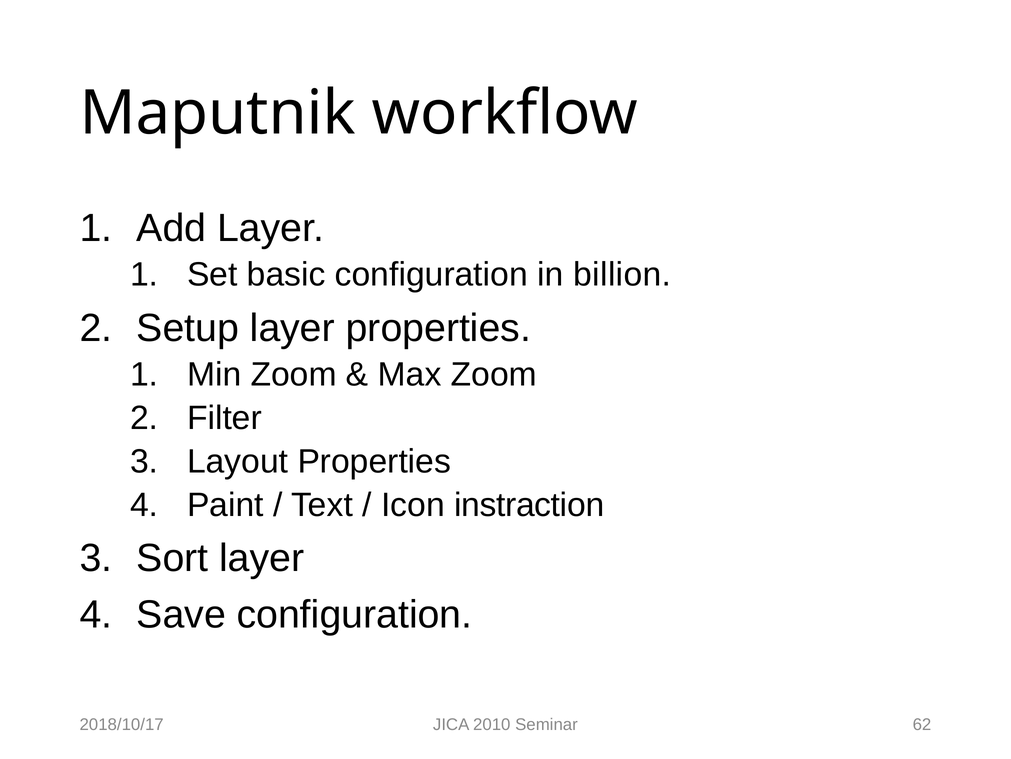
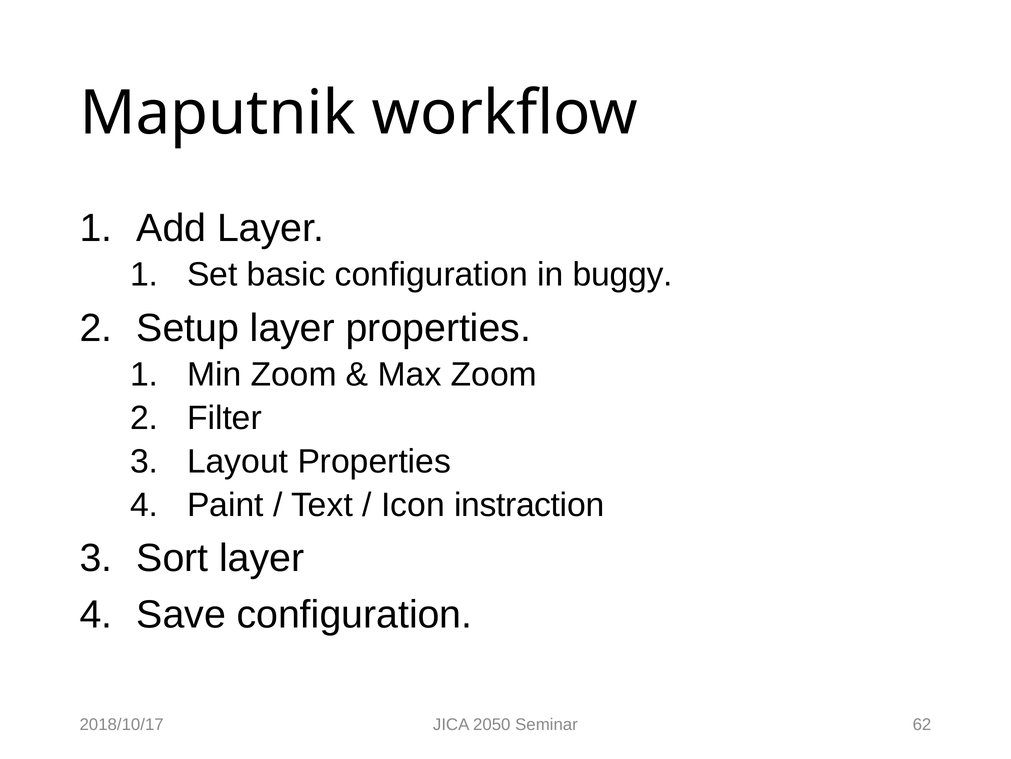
billion: billion -> buggy (623, 274)
2010: 2010 -> 2050 (492, 724)
